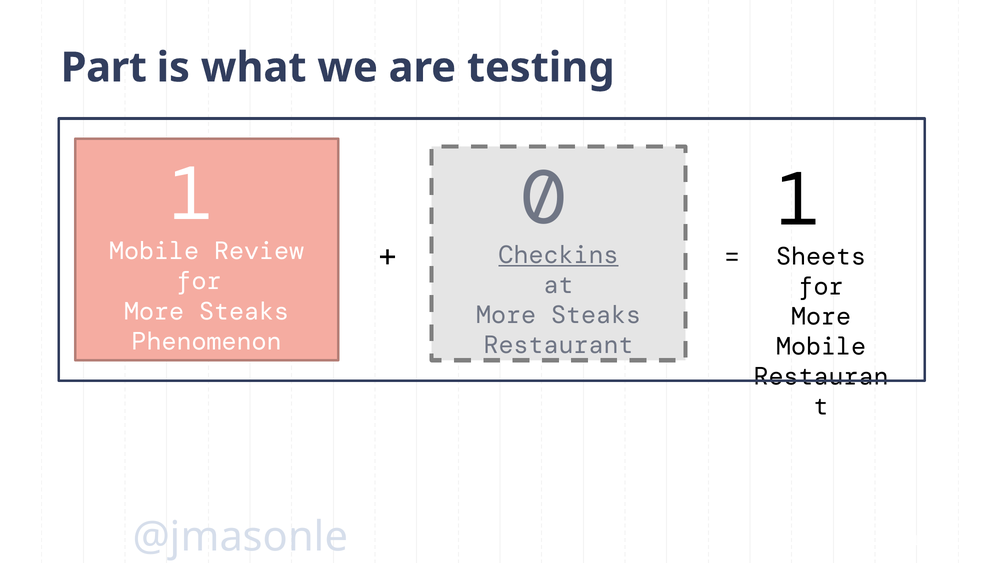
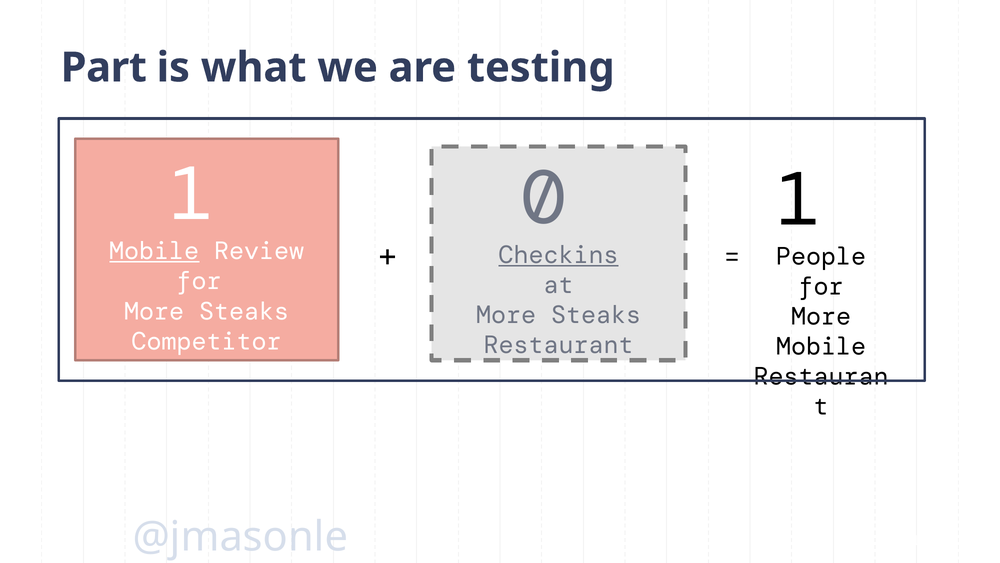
Mobile underline: none -> present (154, 251)
Sheets: Sheets -> People (821, 256)
Phenomenon: Phenomenon -> Competitor (207, 341)
